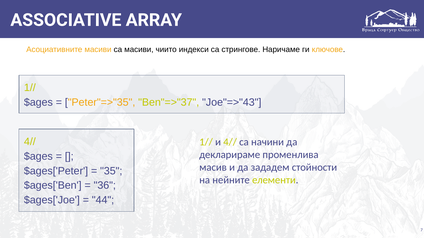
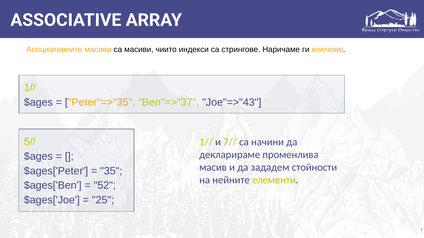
4//: 4// -> 5// (30, 142)
и 4//: 4// -> 7// (230, 142)
36: 36 -> 52 (105, 186)
44: 44 -> 25 (103, 200)
